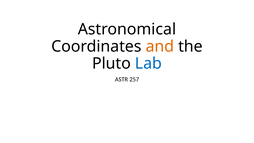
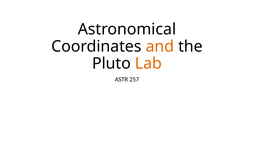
Lab colour: blue -> orange (148, 63)
